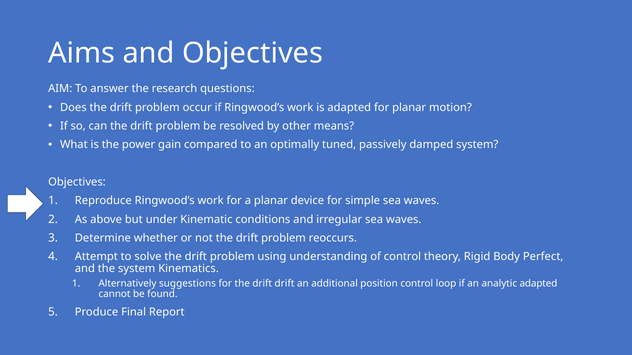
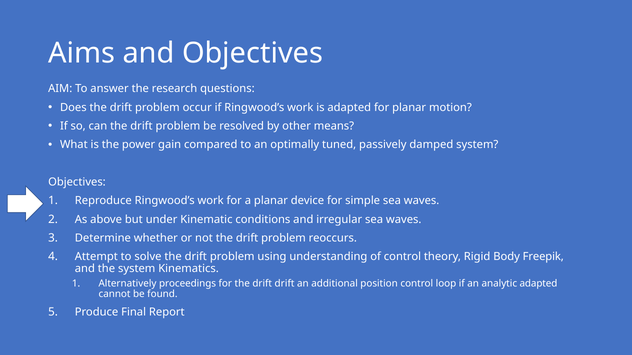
Perfect: Perfect -> Freepik (543, 257)
suggestions: suggestions -> proceedings (188, 284)
